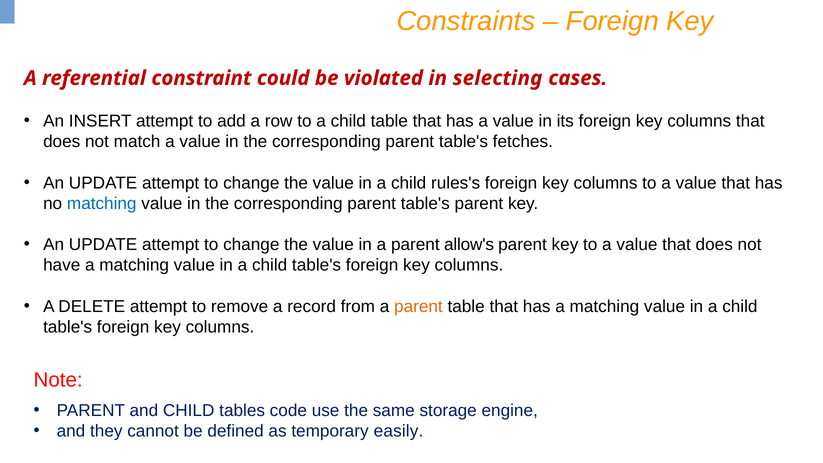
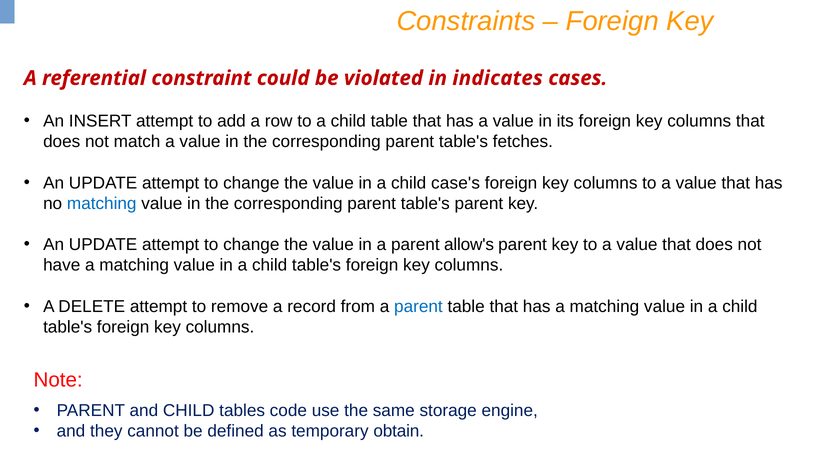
selecting: selecting -> indicates (498, 78)
rules's: rules's -> case's (456, 183)
parent colour: orange -> blue (418, 306)
easily: easily -> obtain (399, 431)
